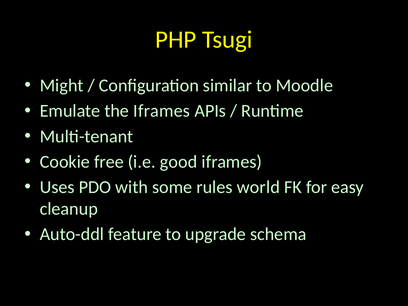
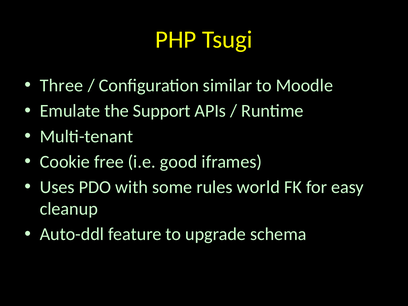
Might: Might -> Three (62, 86)
the Iframes: Iframes -> Support (162, 111)
